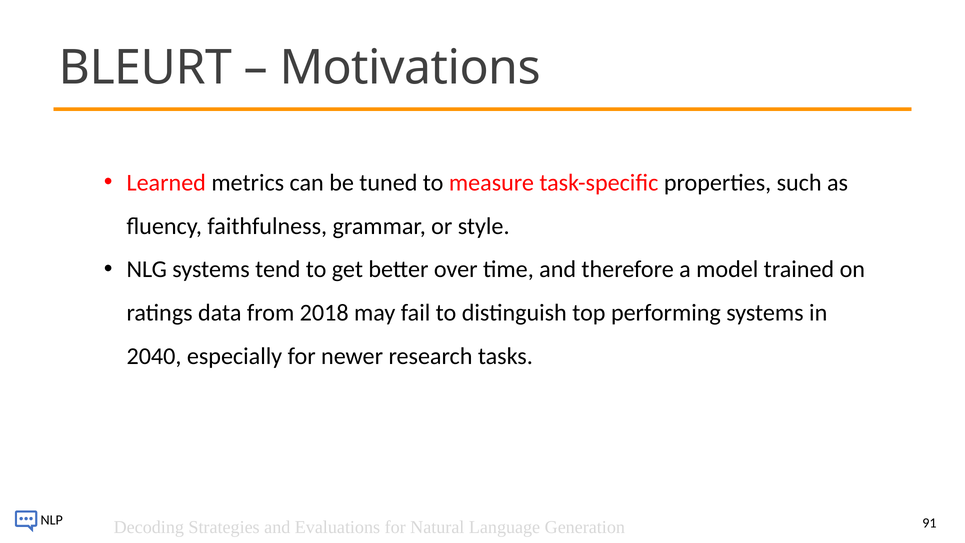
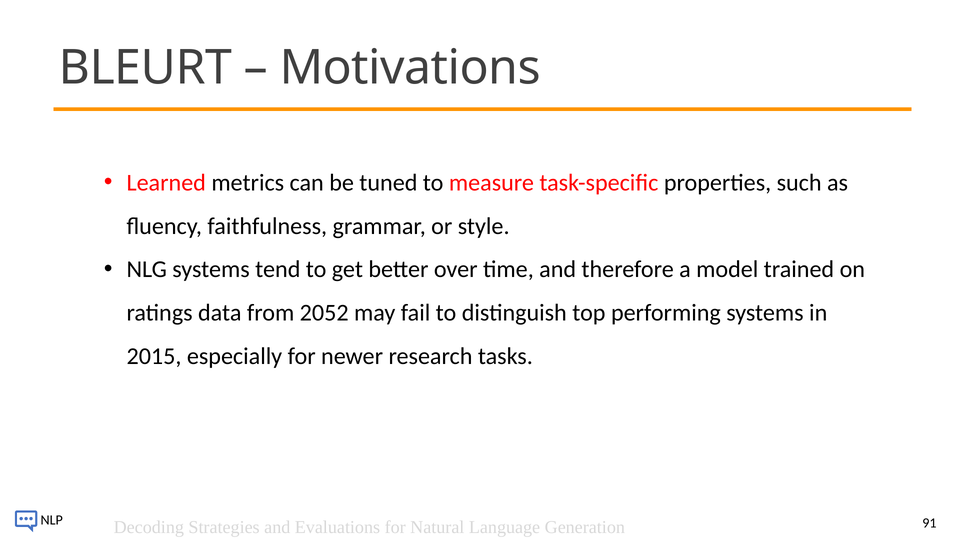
2018: 2018 -> 2052 (324, 313)
2040: 2040 -> 2015 (154, 356)
